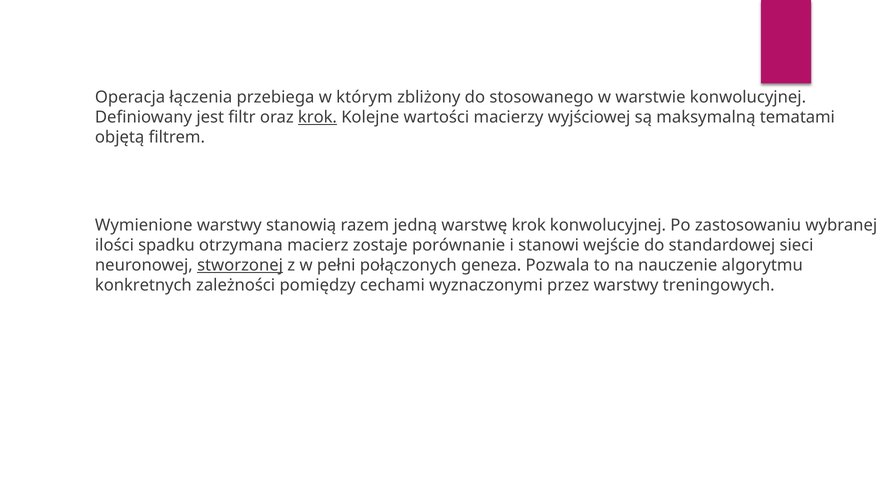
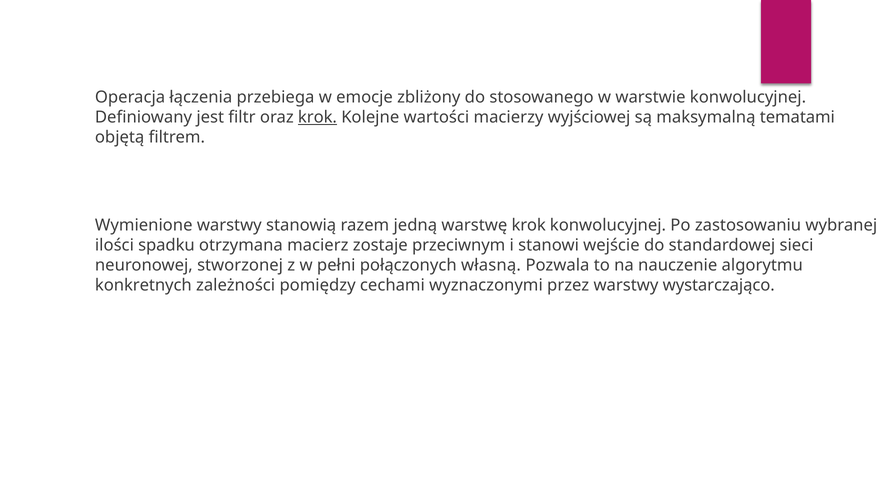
którym: którym -> emocje (365, 98)
porównanie: porównanie -> przeciwnym (459, 245)
stworzonej underline: present -> none (240, 265)
geneza: geneza -> własną (491, 265)
treningowych: treningowych -> wystarczająco (719, 285)
